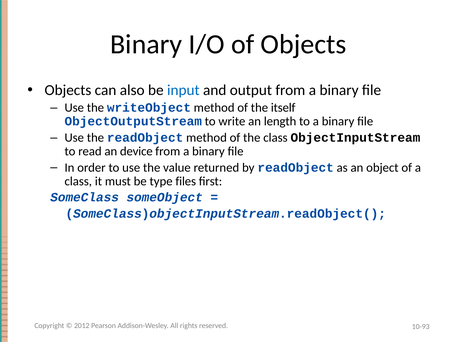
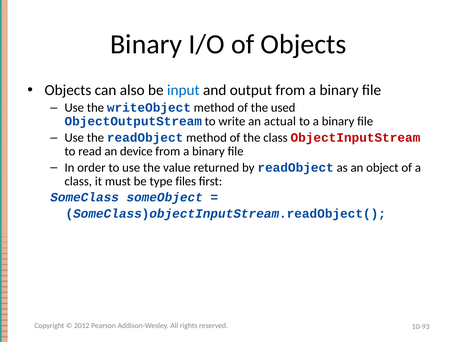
itself: itself -> used (283, 108)
length: length -> actual (280, 122)
ObjectInputStream colour: black -> red (355, 138)
